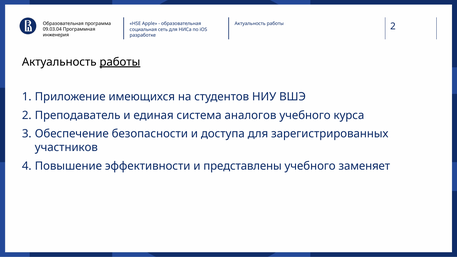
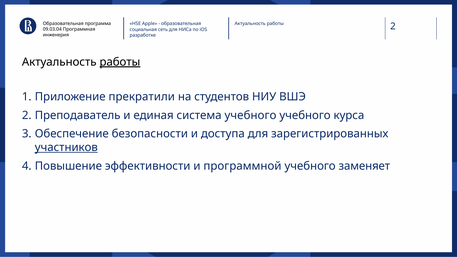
имеющихся: имеющихся -> прекратили (142, 97)
система аналогов: аналогов -> учебного (250, 115)
участников underline: none -> present (66, 148)
представлены: представлены -> программной (242, 166)
